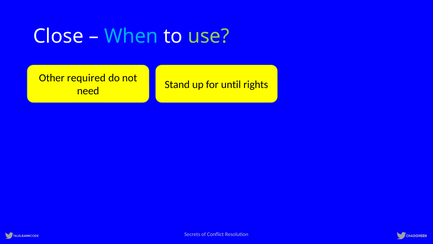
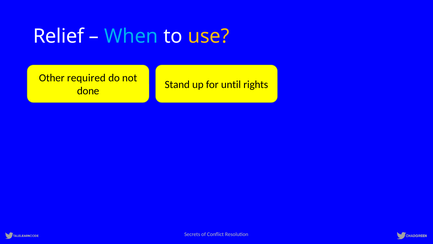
Close: Close -> Relief (58, 36)
use colour: light green -> yellow (209, 36)
need: need -> done (88, 91)
